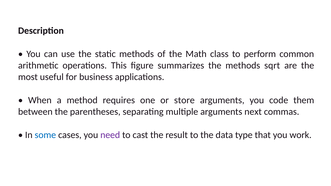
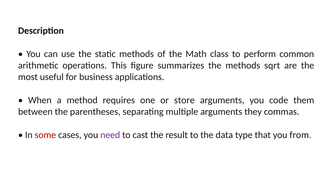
next: next -> they (253, 112)
some colour: blue -> red (45, 135)
work: work -> from (300, 135)
